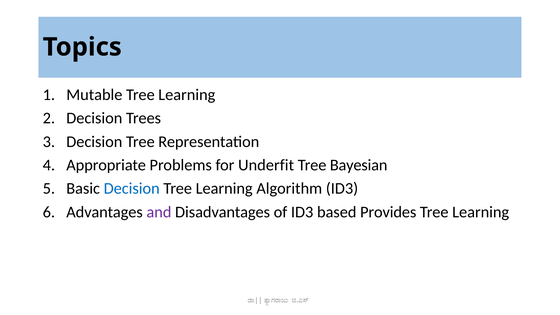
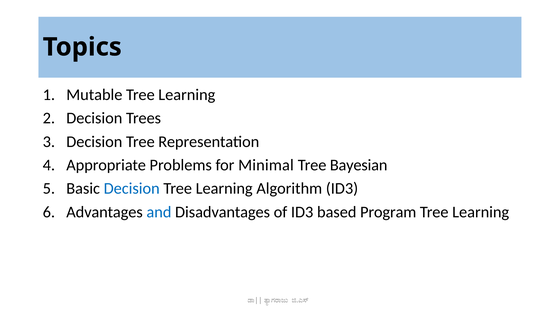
Underfit: Underfit -> Minimal (266, 165)
and colour: purple -> blue (159, 212)
Provides: Provides -> Program (388, 212)
